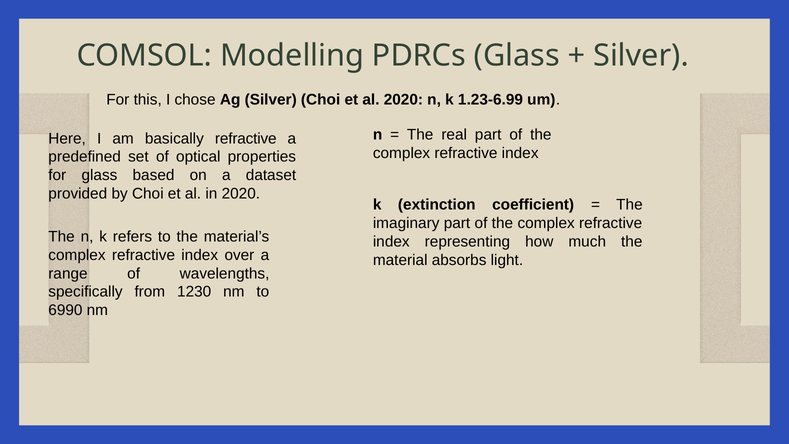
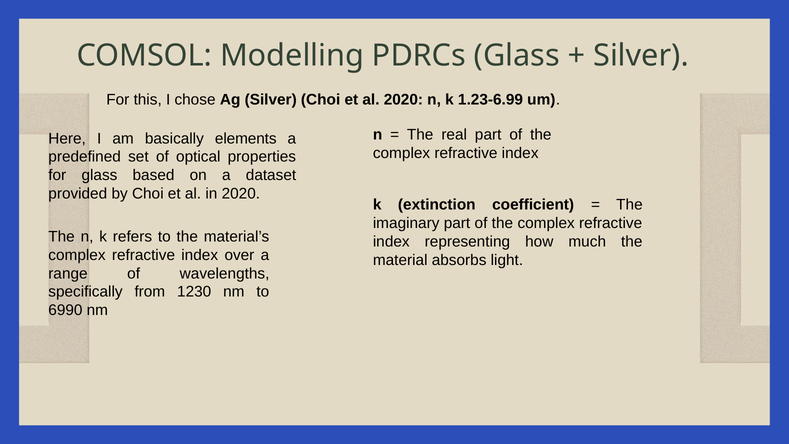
basically refractive: refractive -> elements (246, 138)
